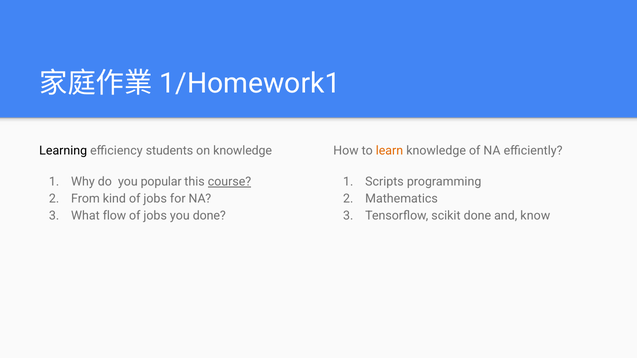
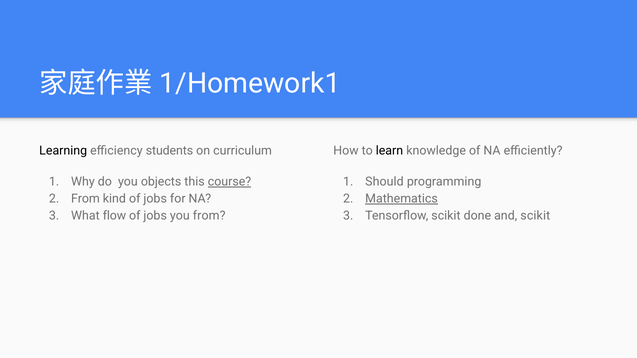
on knowledge: knowledge -> curriculum (243, 151)
learn colour: orange -> black (389, 151)
popular: popular -> objects (161, 182)
Scripts: Scripts -> Should (384, 182)
Mathematics underline: none -> present (402, 199)
you done: done -> from (209, 216)
and know: know -> scikit (535, 216)
